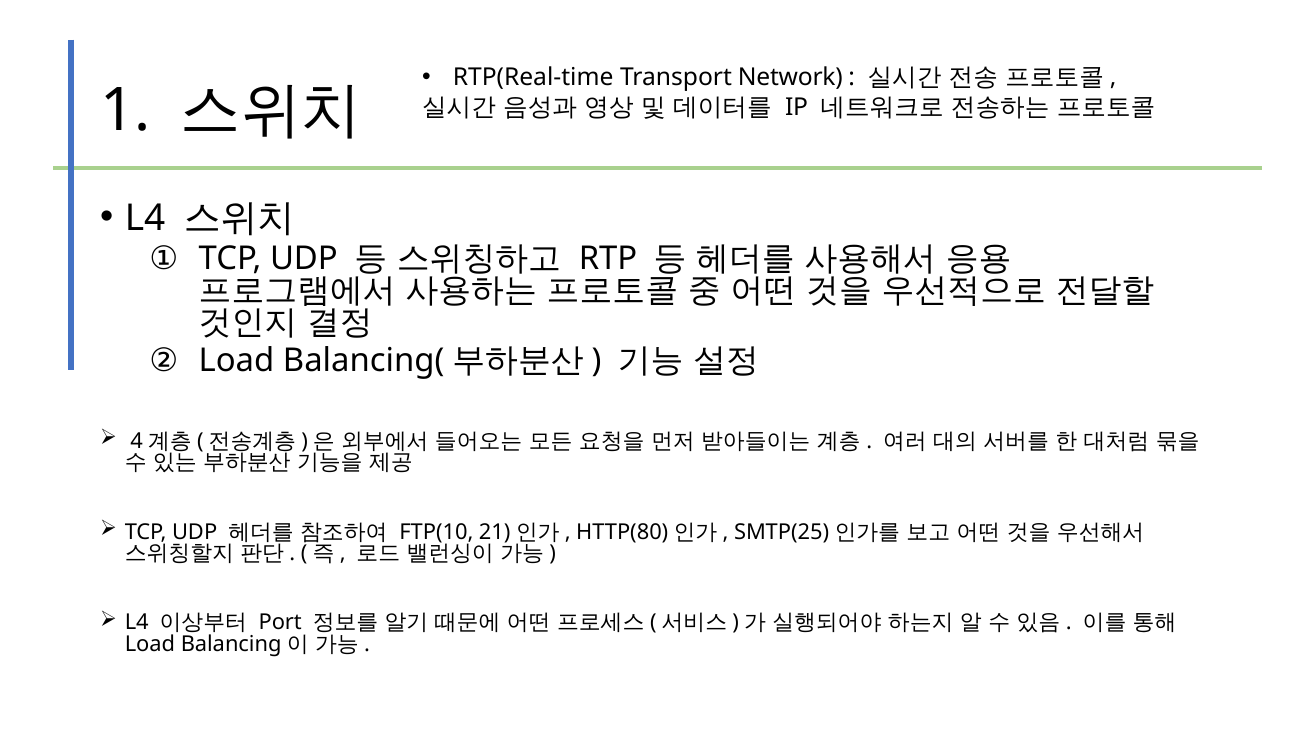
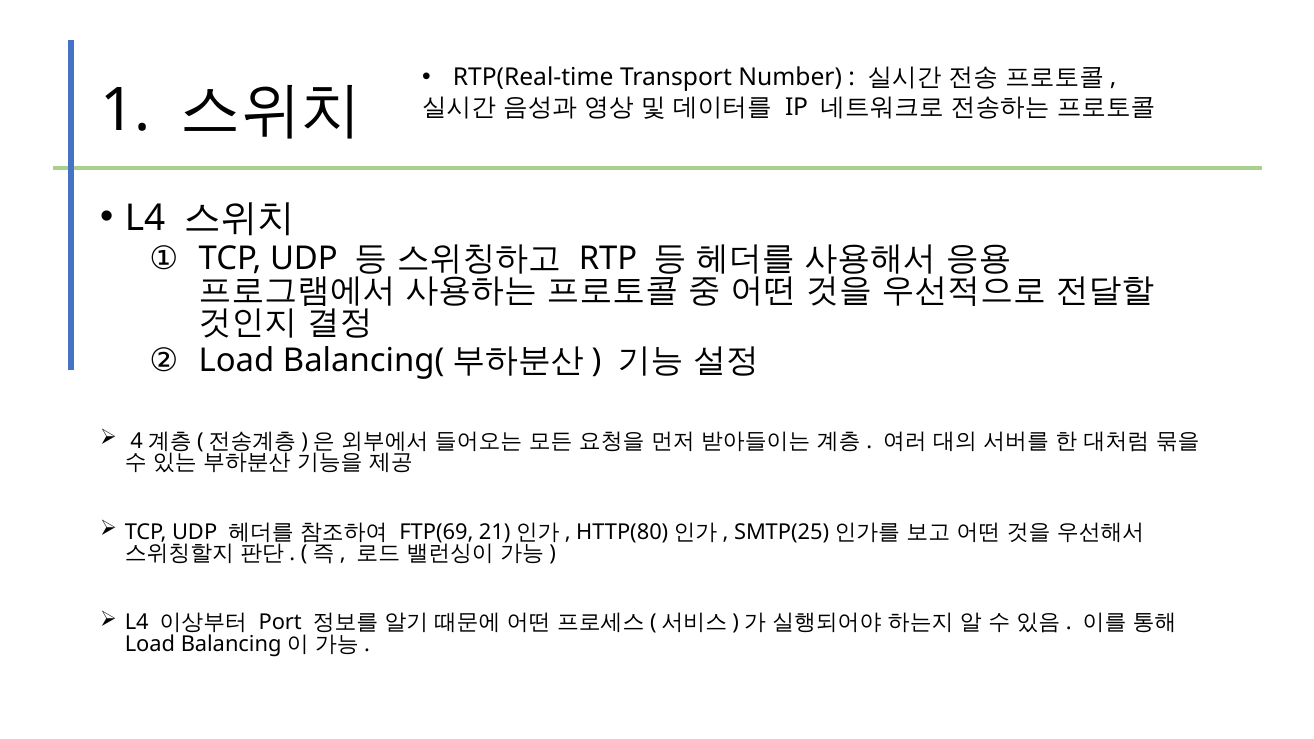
Network: Network -> Number (790, 78)
FTP(10: FTP(10 -> FTP(69 (436, 532)
